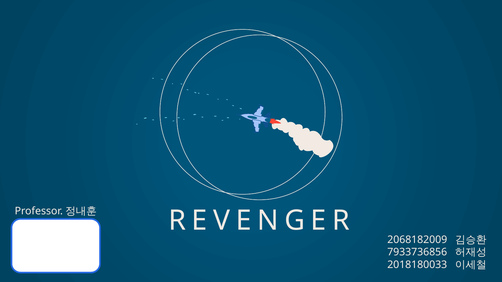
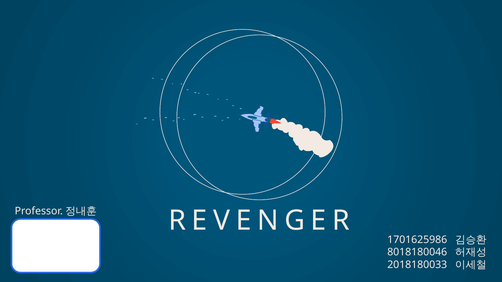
2068182009: 2068182009 -> 1701625986 (417, 240)
7933736856: 7933736856 -> 8018180046 (417, 253)
